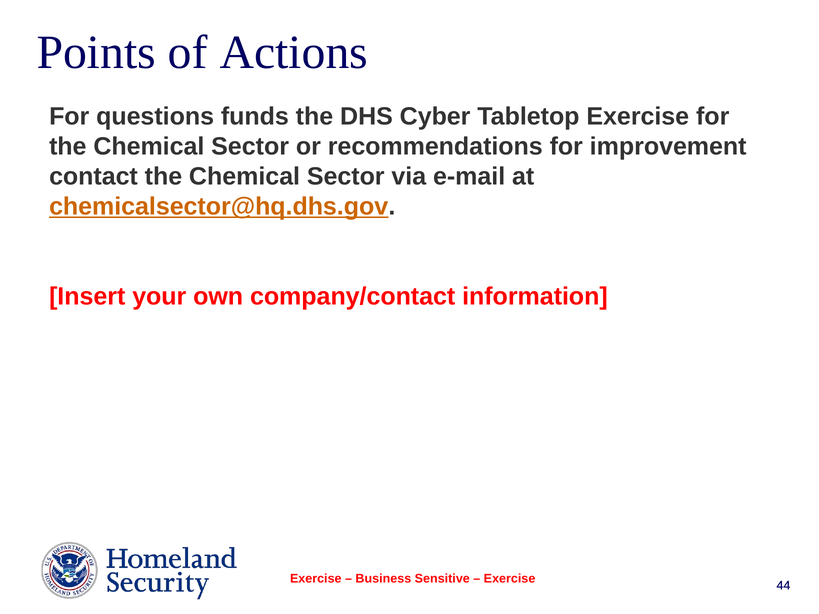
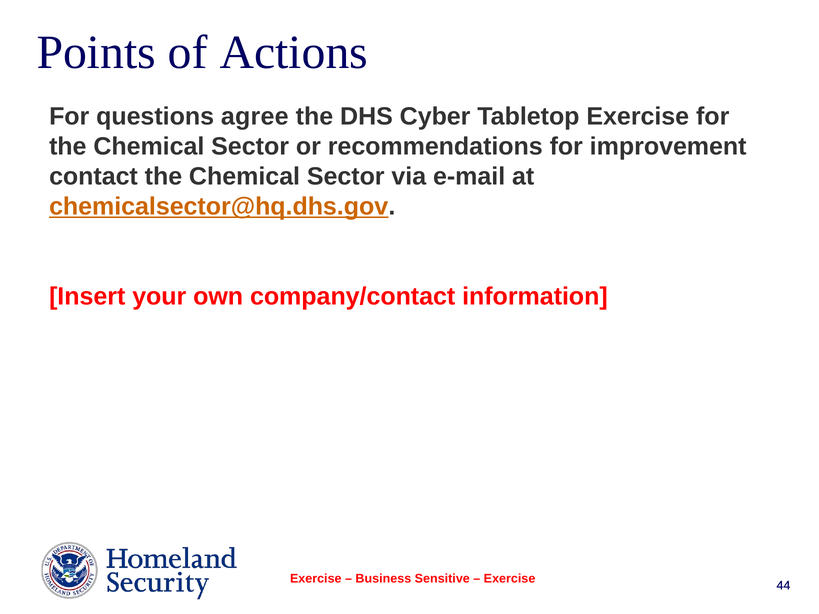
funds: funds -> agree (255, 116)
